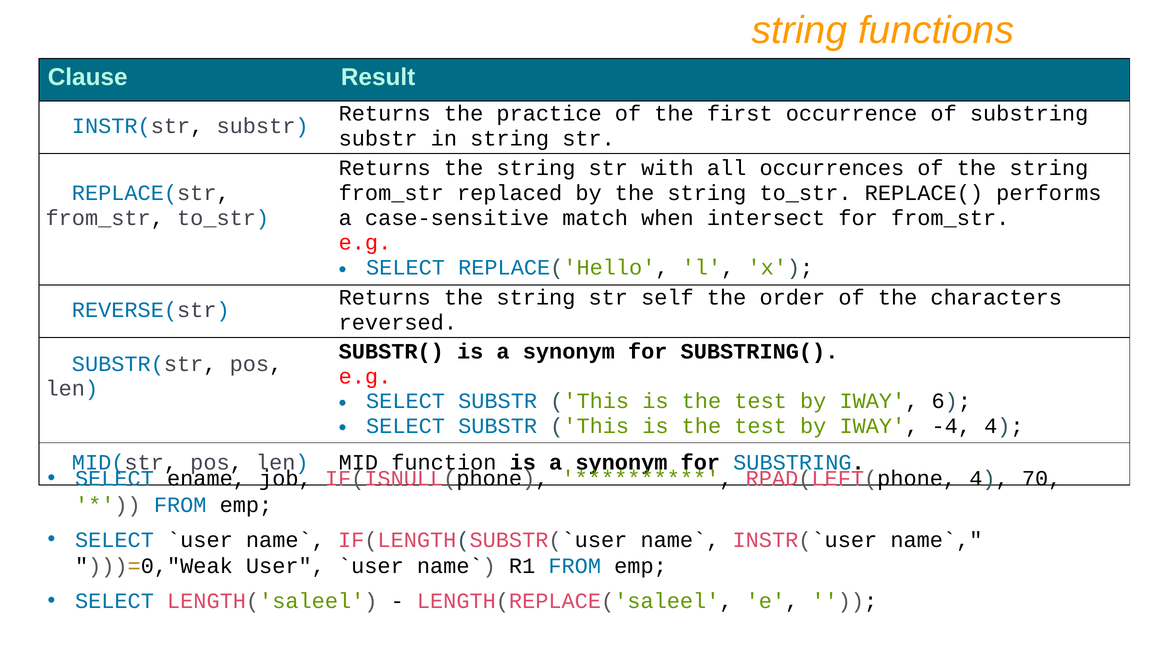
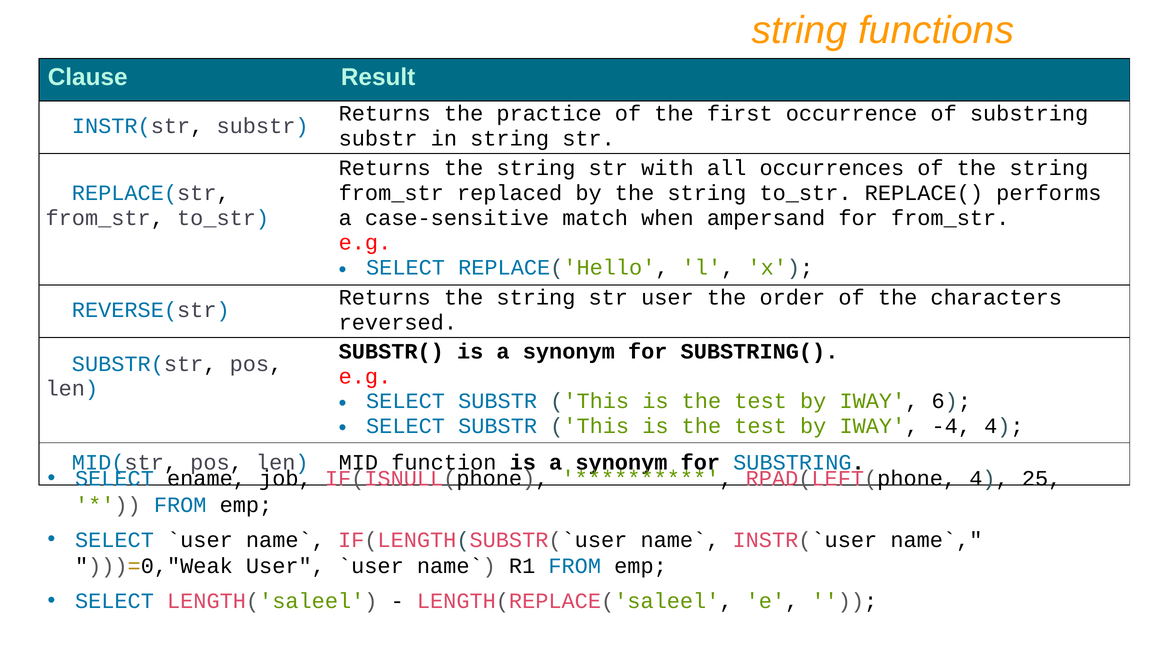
intersect: intersect -> ampersand (766, 218)
str self: self -> user (667, 298)
70: 70 -> 25 (1042, 479)
